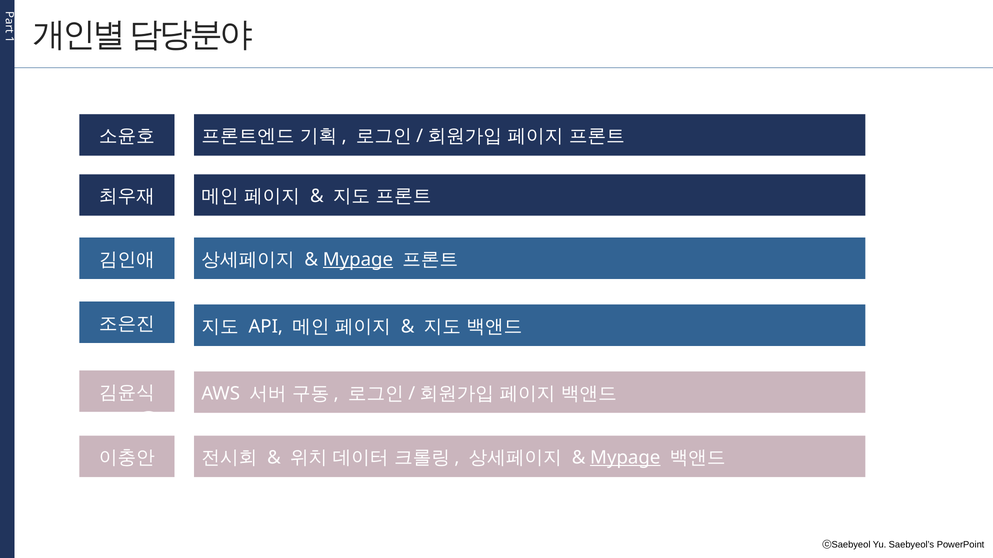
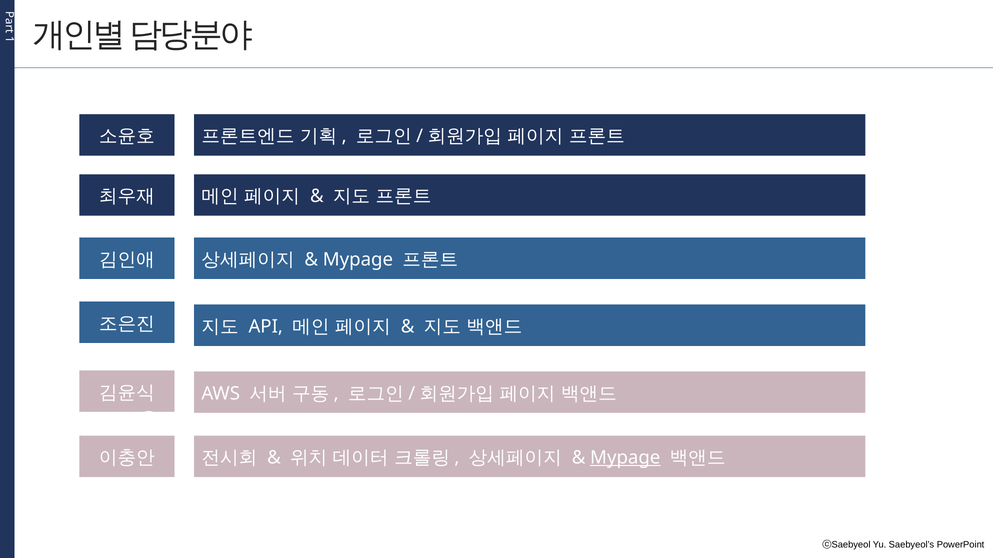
Mypage underline: present -> none (358, 260)
